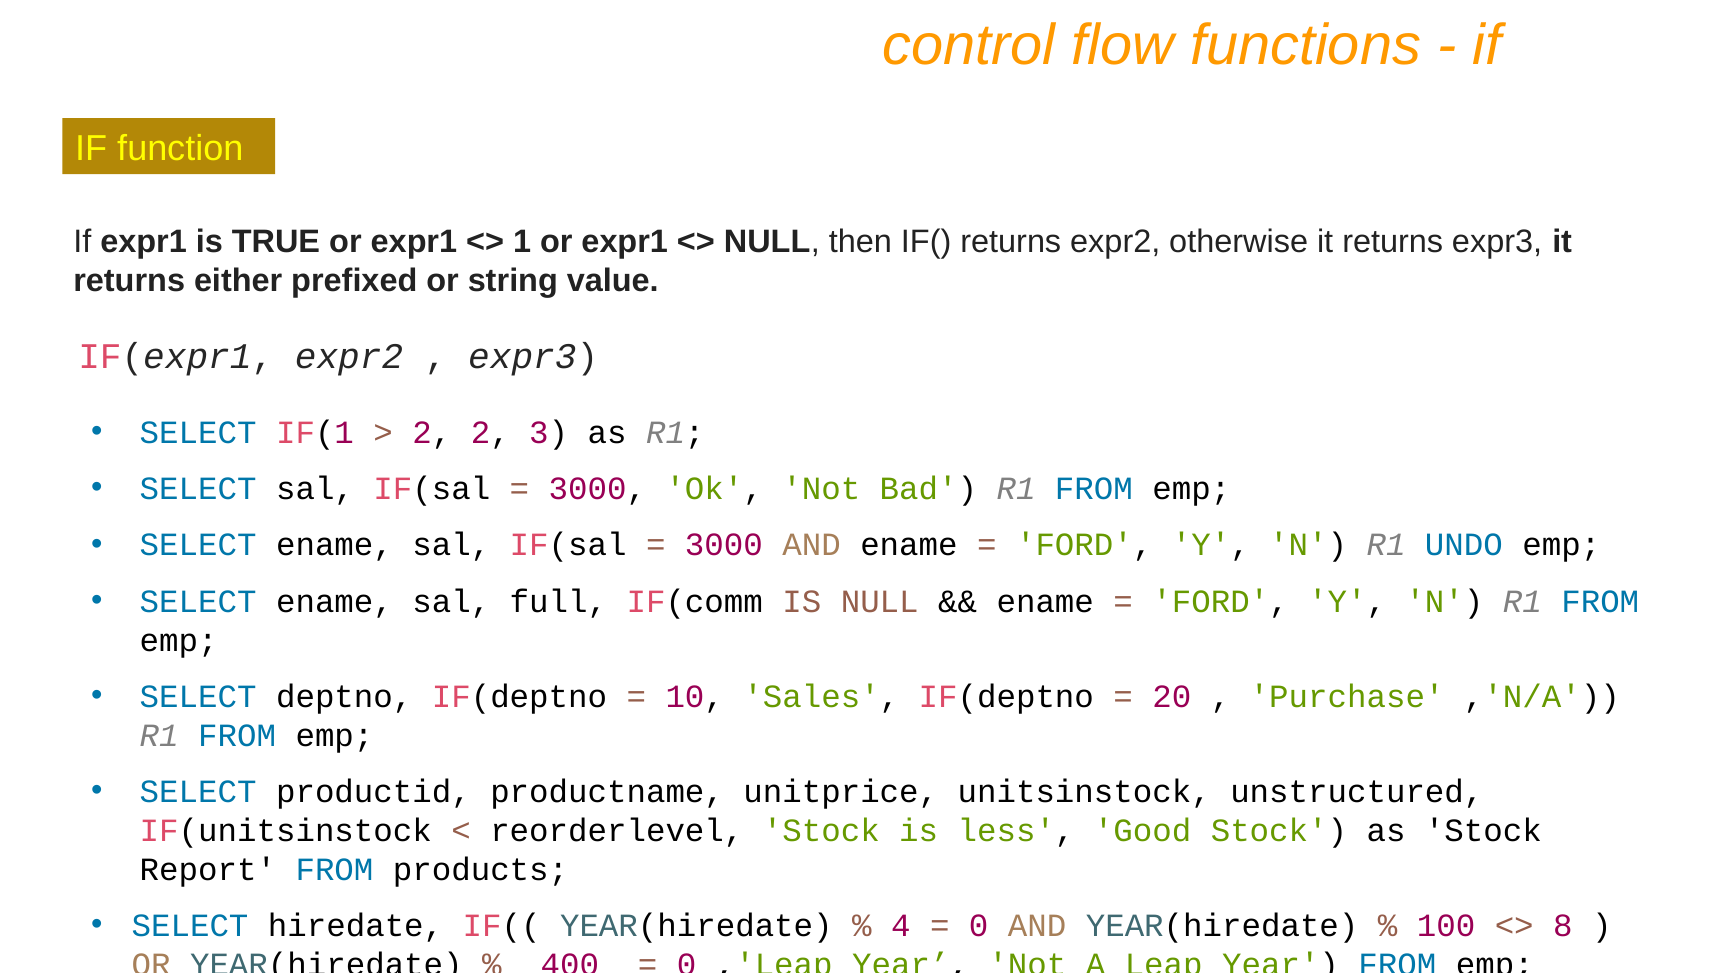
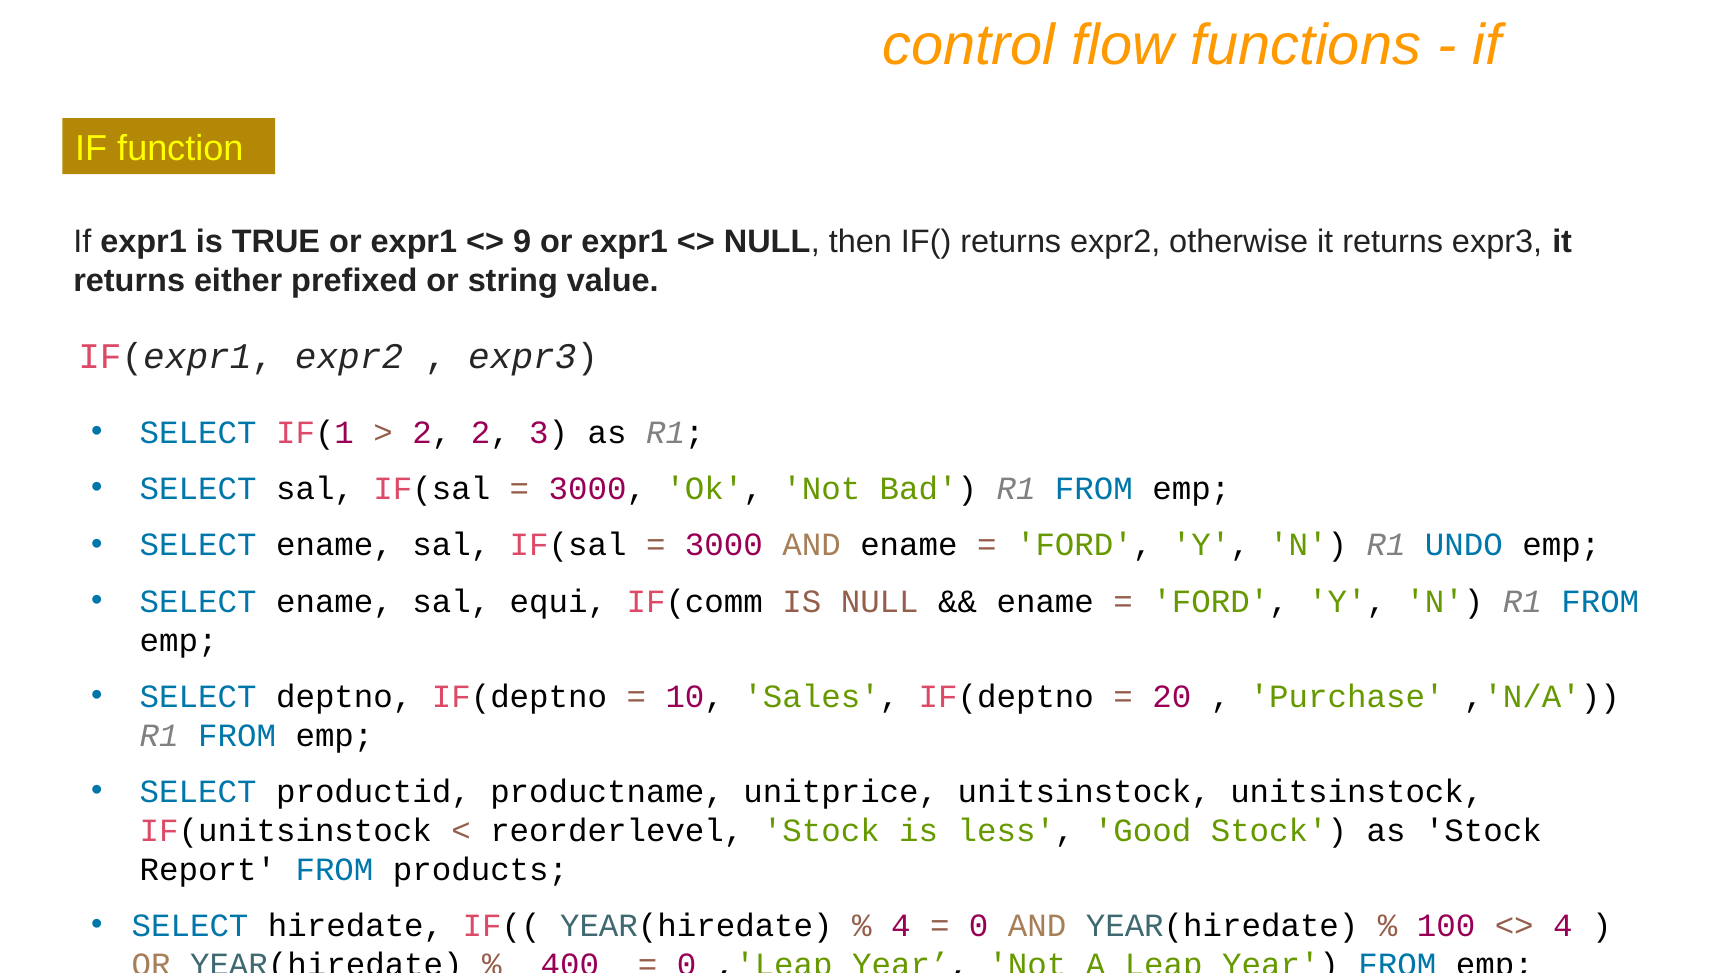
1: 1 -> 9 (522, 242)
full: full -> equi (558, 602)
unitsinstock unstructured: unstructured -> unitsinstock (1357, 792)
8: 8 -> 4 (1563, 926)
